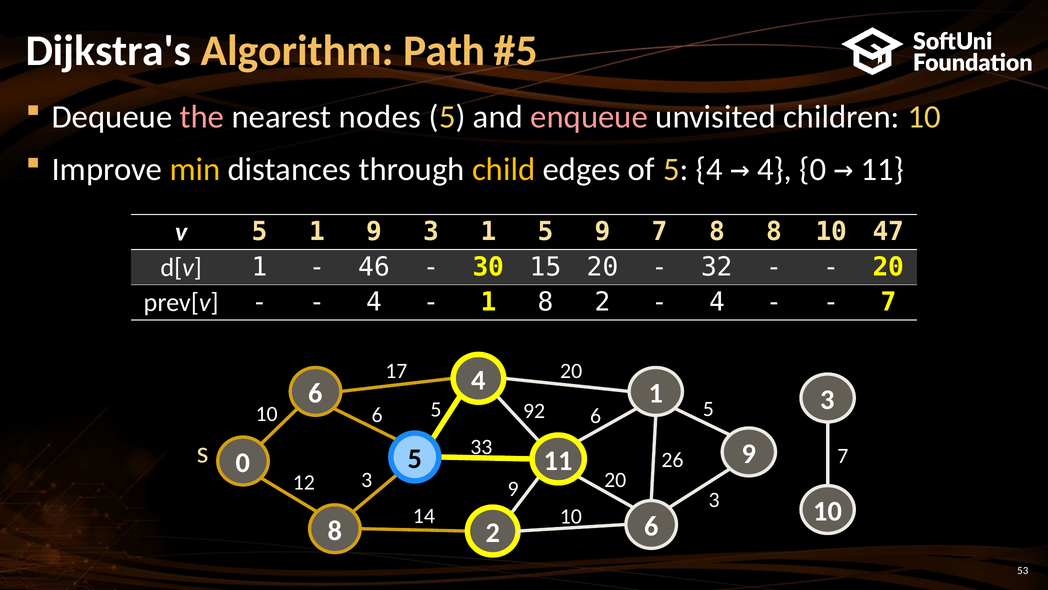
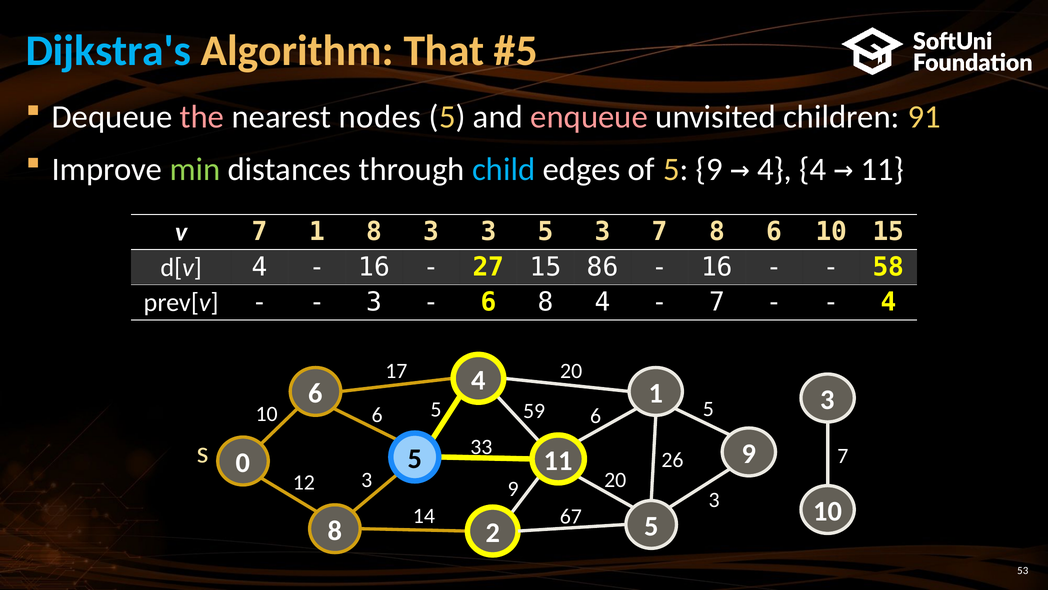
Dijkstra's colour: white -> light blue (108, 51)
Path: Path -> That (444, 51)
children 10: 10 -> 91 (924, 117)
min colour: yellow -> light green (195, 169)
child colour: yellow -> light blue (504, 169)
5 4: 4 -> 9 (709, 169)
4 0: 0 -> 4 (813, 169)
v 5: 5 -> 7 (260, 232)
1 9: 9 -> 8 (374, 232)
3 1: 1 -> 3 (488, 232)
9: 9 -> 3 (603, 232)
8 8: 8 -> 6 (774, 232)
10 47: 47 -> 15 (888, 232)
d[v 1: 1 -> 4 (260, 267)
46: 46 -> 16 (374, 267)
30: 30 -> 27 (488, 267)
15 20: 20 -> 86 (603, 267)
32: 32 -> 16 (717, 267)
20: 20 -> 58 (888, 267)
4: 4 -> 3 (374, 302)
1: 1 -> 6 (488, 302)
8 2: 2 -> 4 (603, 302)
4: 4 -> 7 (717, 302)
7: 7 -> 4 (888, 302)
92: 92 -> 59 (534, 411)
14 10: 10 -> 67 (571, 516)
2 6: 6 -> 5 (651, 526)
